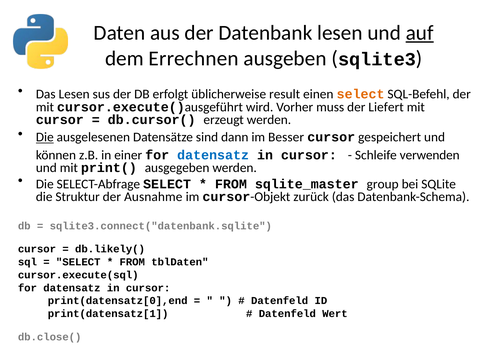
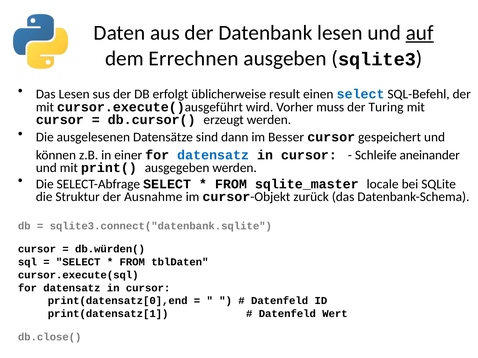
select colour: orange -> blue (361, 94)
Liefert: Liefert -> Turing (386, 107)
Die underline: present -> none (45, 137)
verwenden: verwenden -> aneinander (430, 155)
group: group -> locale (383, 184)
db.likely(: db.likely( -> db.würden( (110, 249)
